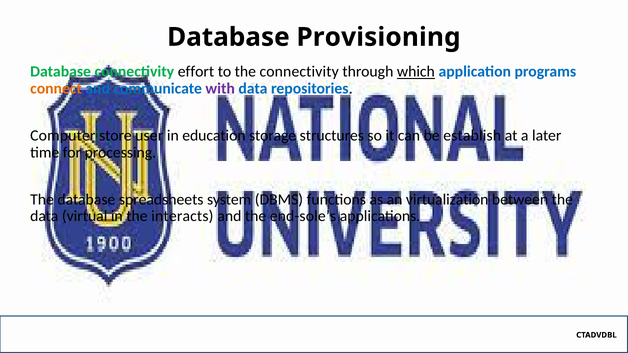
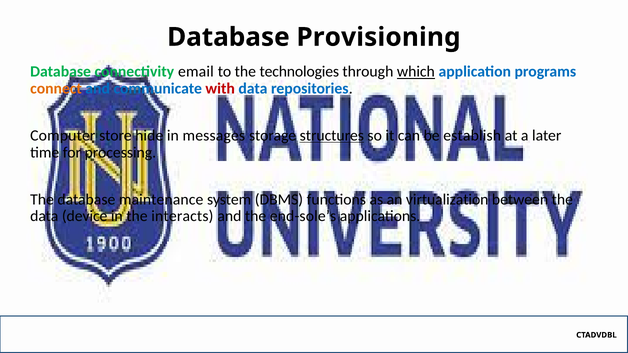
effort: effort -> email (196, 72)
the connectivity: connectivity -> technologies (299, 72)
with colour: purple -> red (220, 89)
user: user -> hide (149, 136)
education: education -> messages (214, 136)
structures underline: none -> present (332, 136)
spreadsheets: spreadsheets -> maintenance (161, 200)
virtual: virtual -> device (85, 216)
